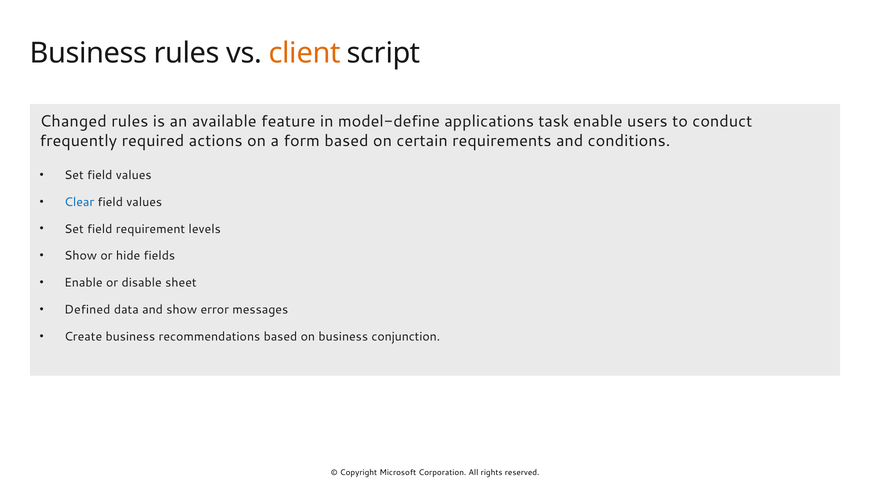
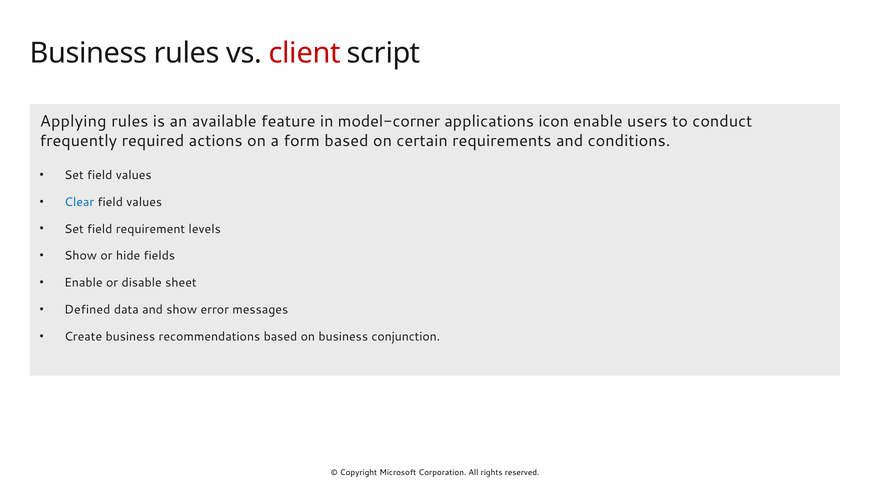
client colour: orange -> red (305, 53)
Changed: Changed -> Applying (73, 121)
model-define: model-define -> model-corner (389, 121)
task: task -> icon (554, 121)
